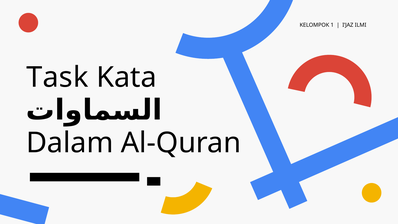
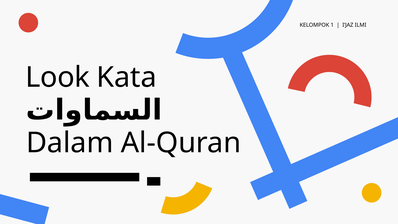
Task: Task -> Look (58, 77)
